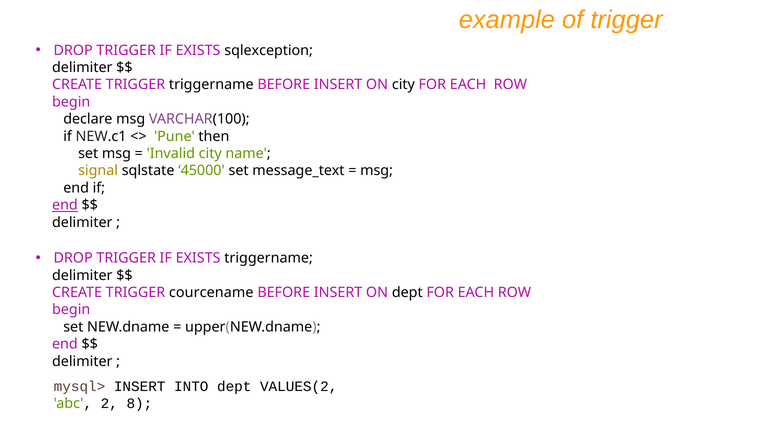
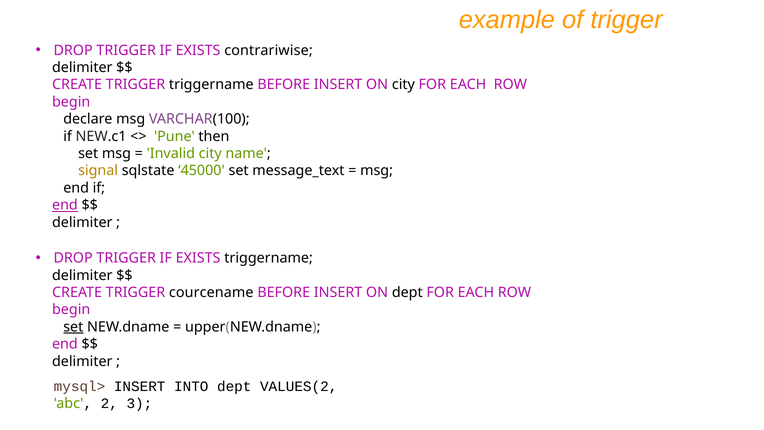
sqlexception: sqlexception -> contrariwise (269, 50)
set underline: none -> present (73, 327)
8: 8 -> 3 (139, 403)
